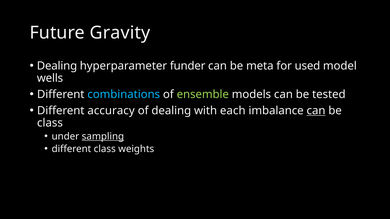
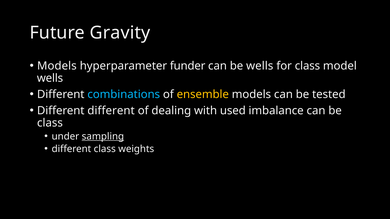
Dealing: Dealing -> Models (57, 66)
be meta: meta -> wells (260, 66)
for used: used -> class (307, 66)
ensemble colour: light green -> yellow (203, 95)
Different accuracy: accuracy -> different (111, 111)
each: each -> used (233, 111)
can underline: present -> none (316, 111)
